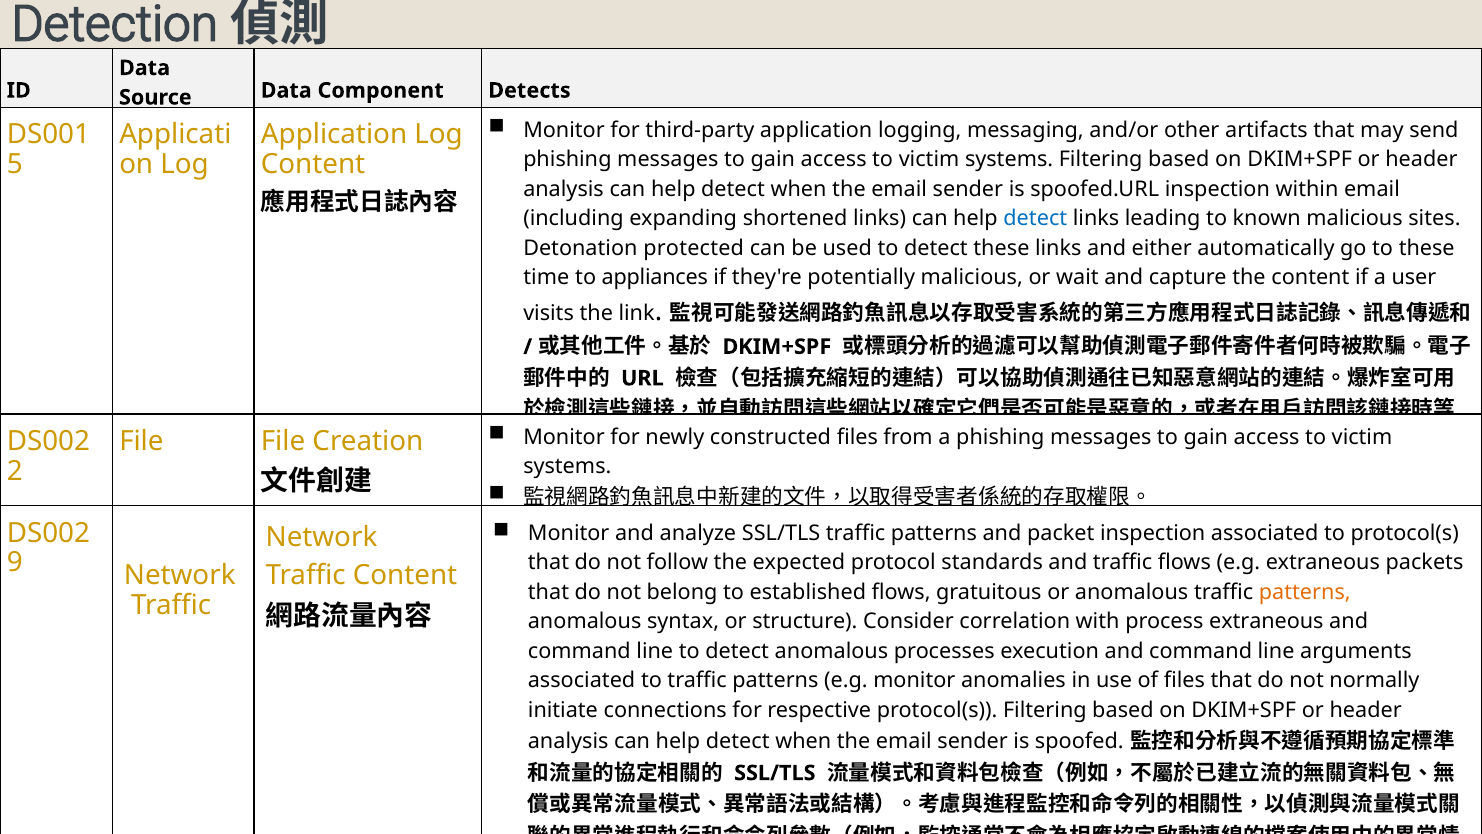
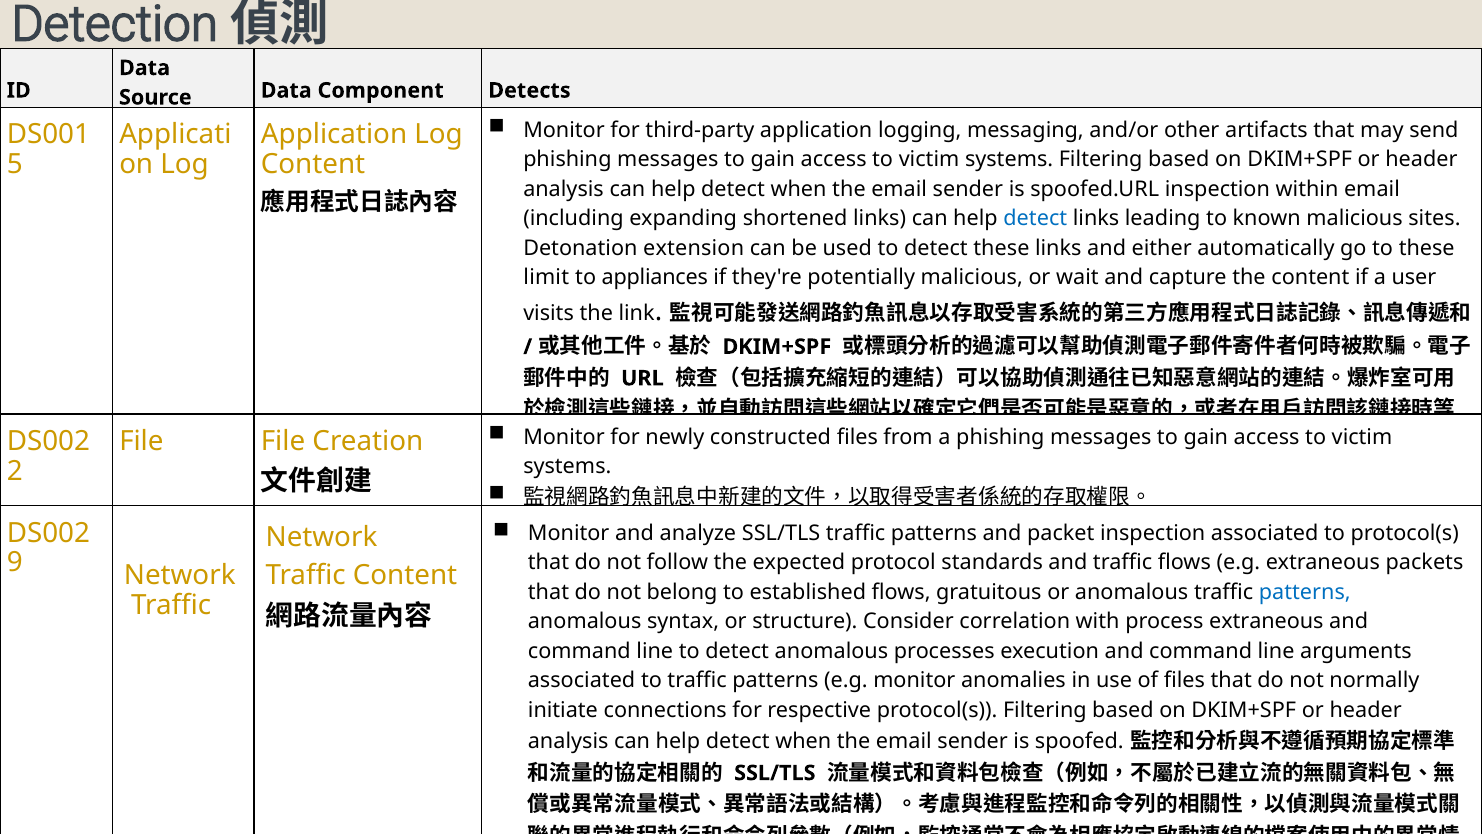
protected: protected -> extension (694, 248)
time: time -> limit (546, 277)
patterns colour: orange -> blue (1305, 592)
